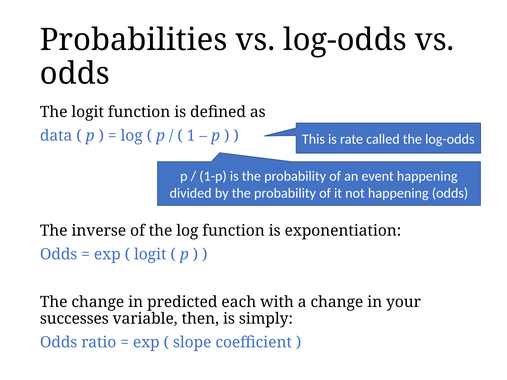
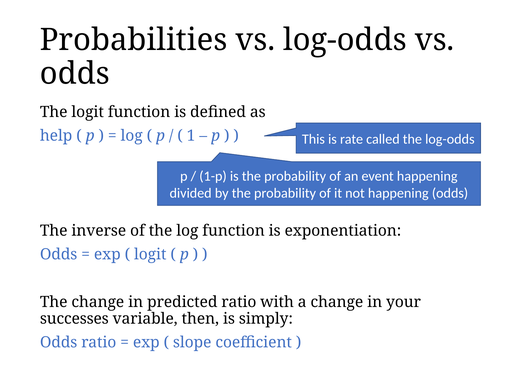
data: data -> help (56, 136)
predicted each: each -> ratio (239, 302)
